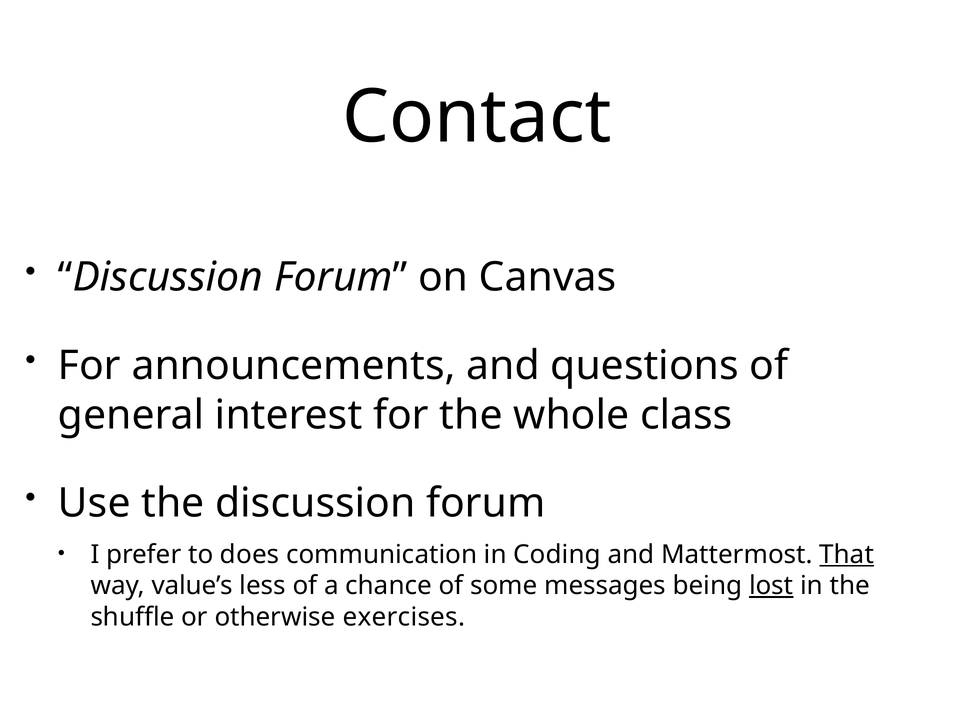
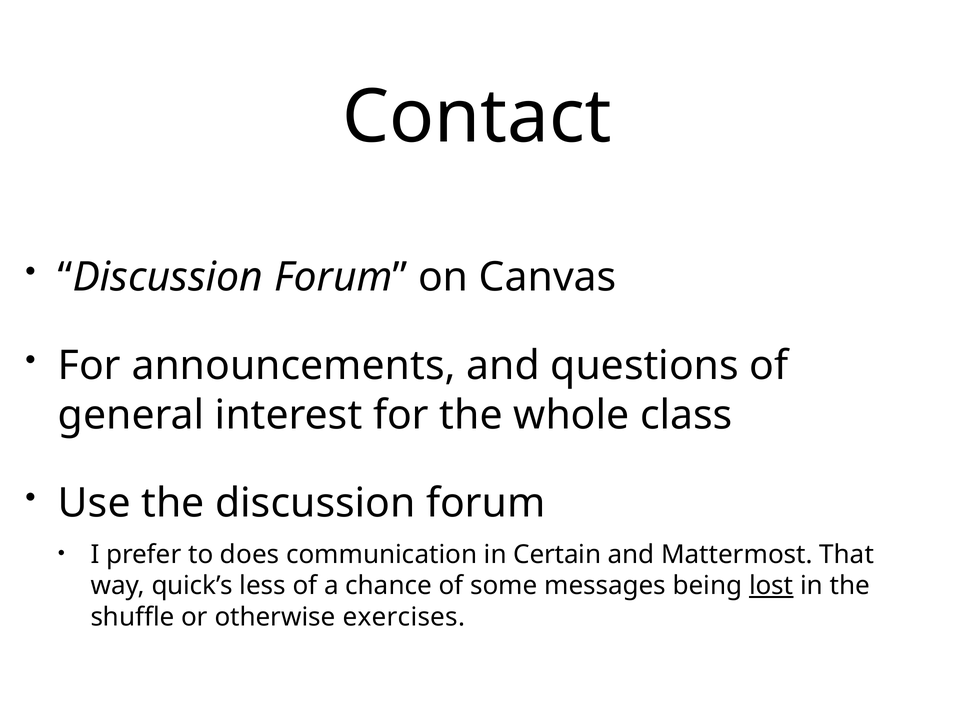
Coding: Coding -> Certain (557, 555)
That underline: present -> none (847, 555)
value’s: value’s -> quick’s (192, 586)
